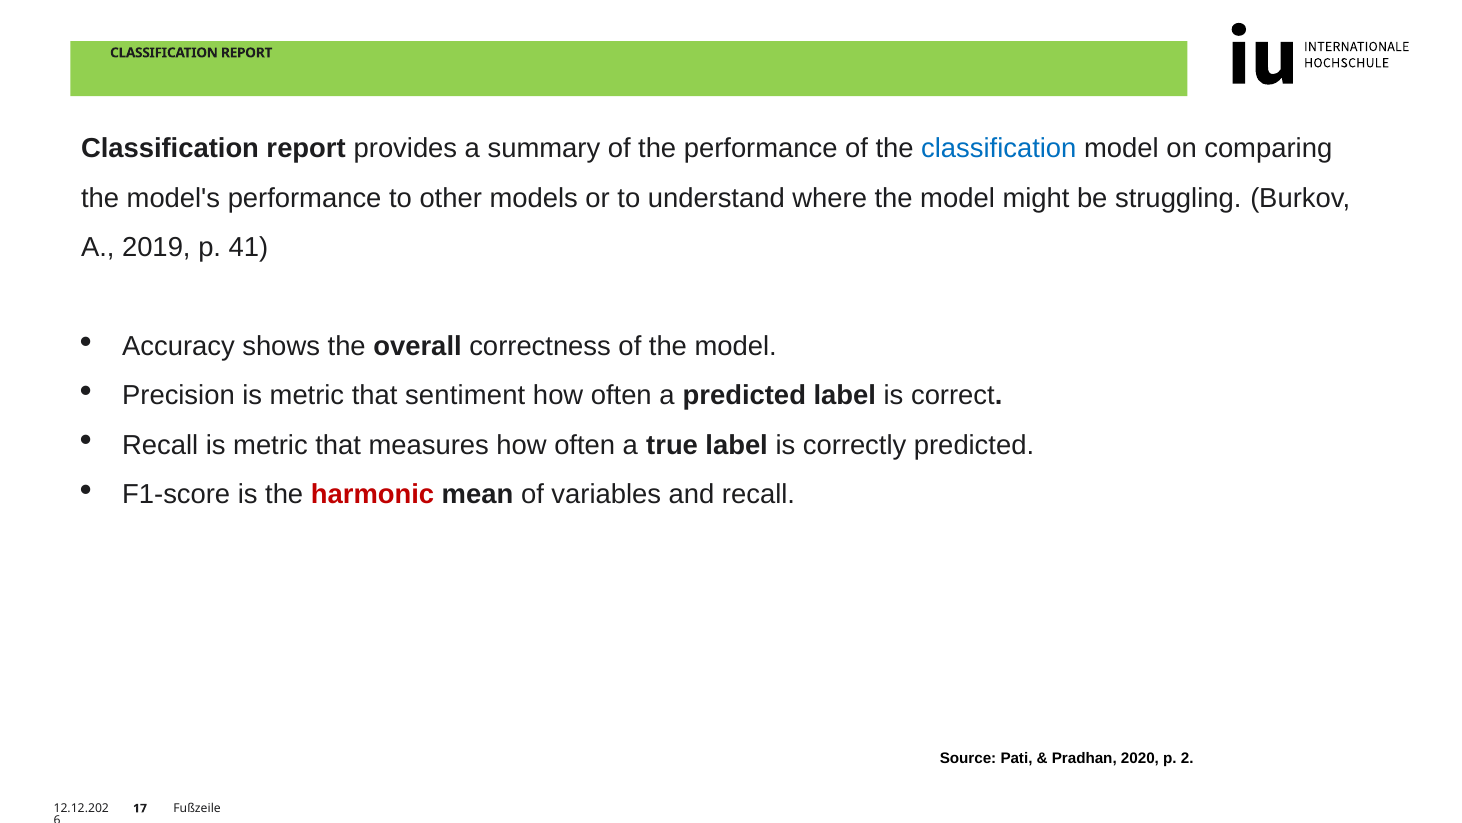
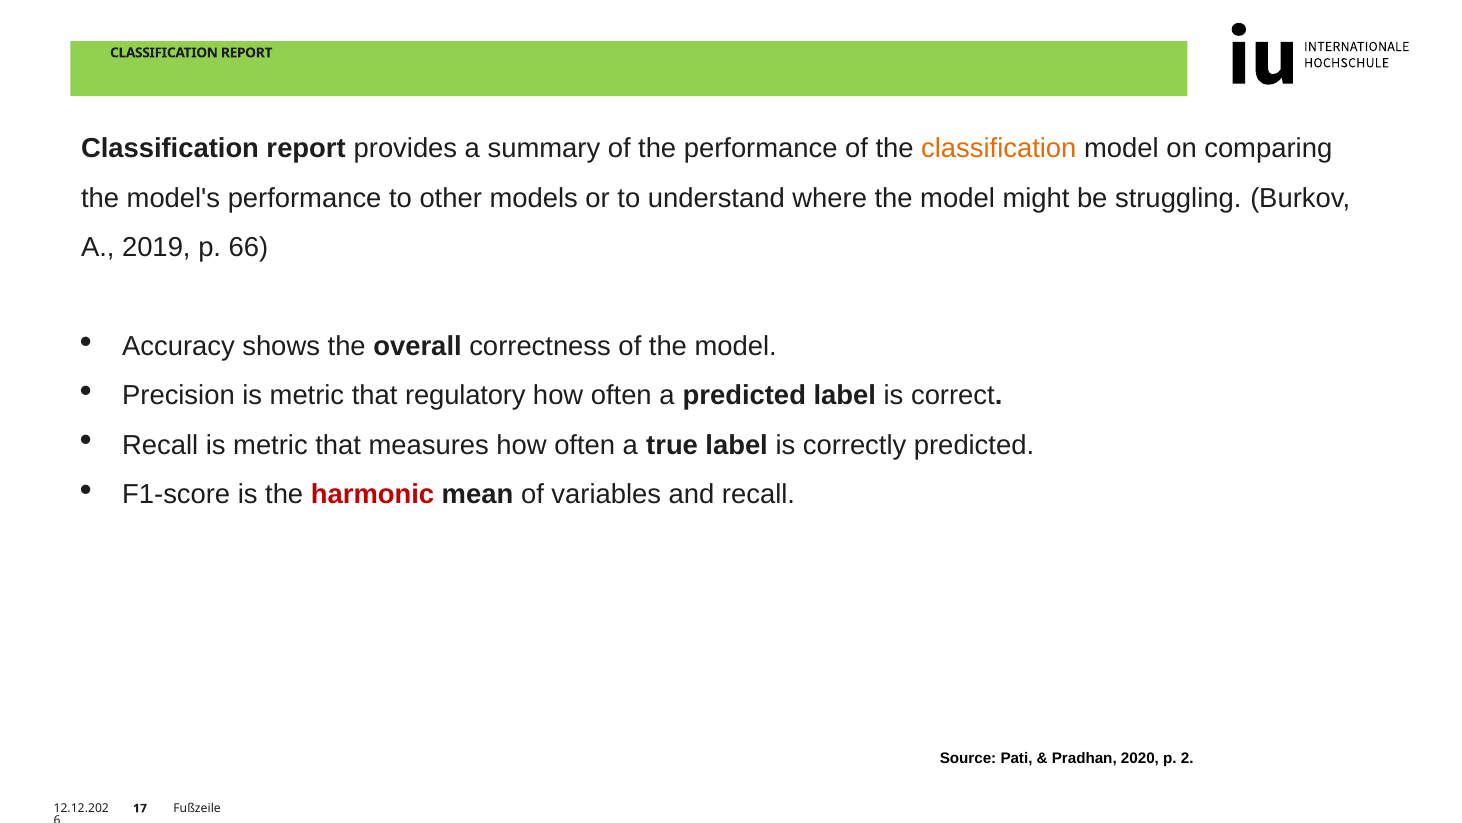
classification colour: blue -> orange (999, 149)
41: 41 -> 66 (248, 248)
sentiment: sentiment -> regulatory (465, 396)
